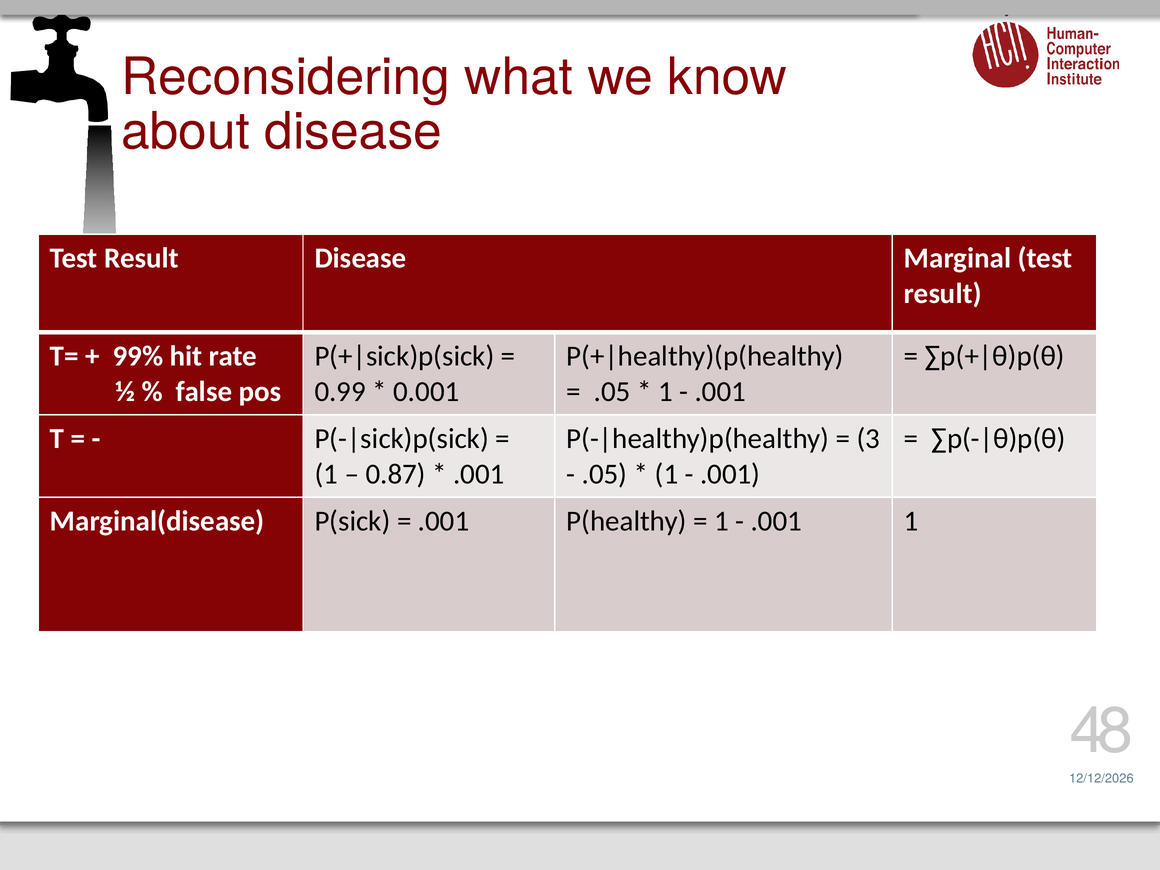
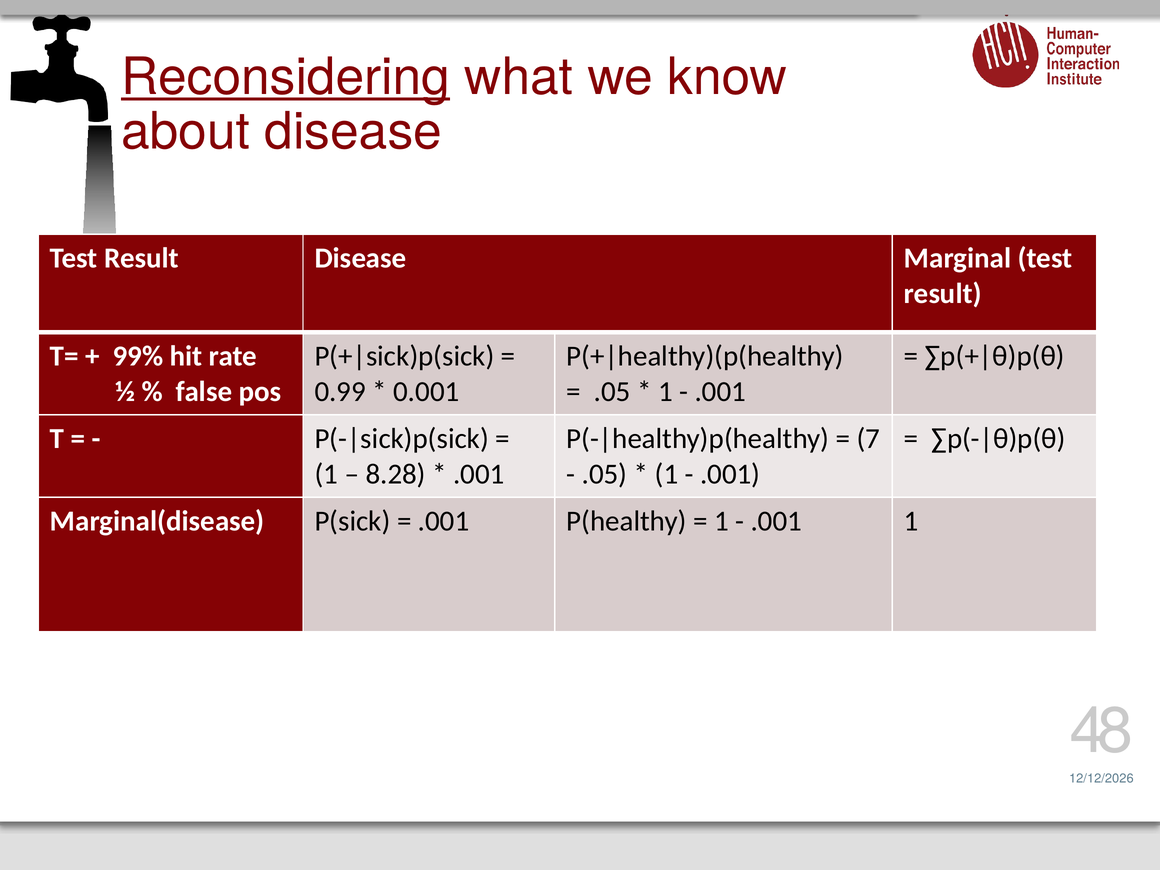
Reconsidering underline: none -> present (286, 77)
3: 3 -> 7 (868, 439)
0.87: 0.87 -> 8.28 (396, 474)
